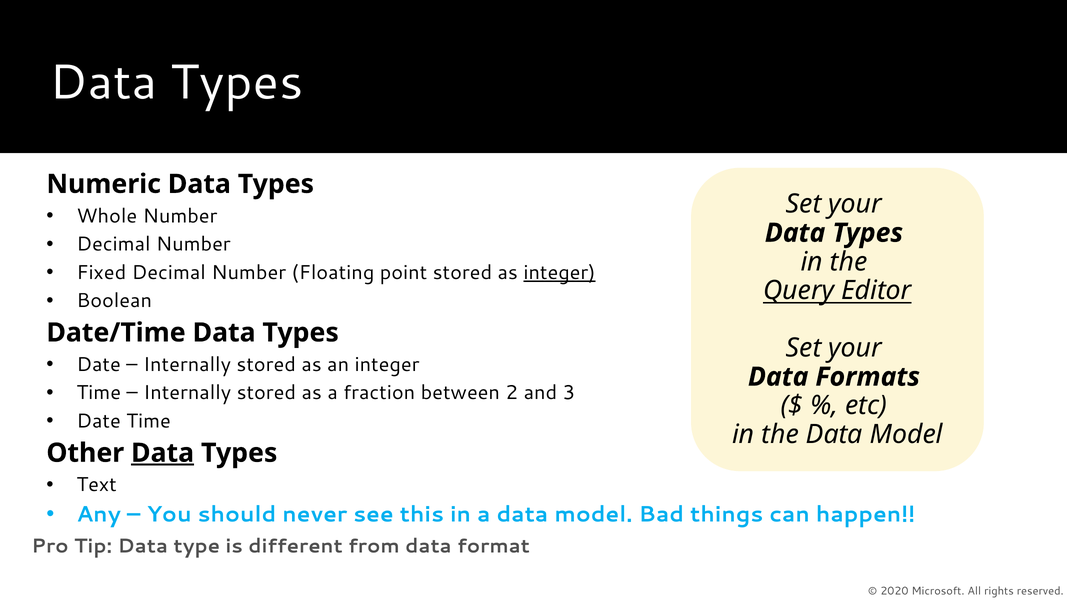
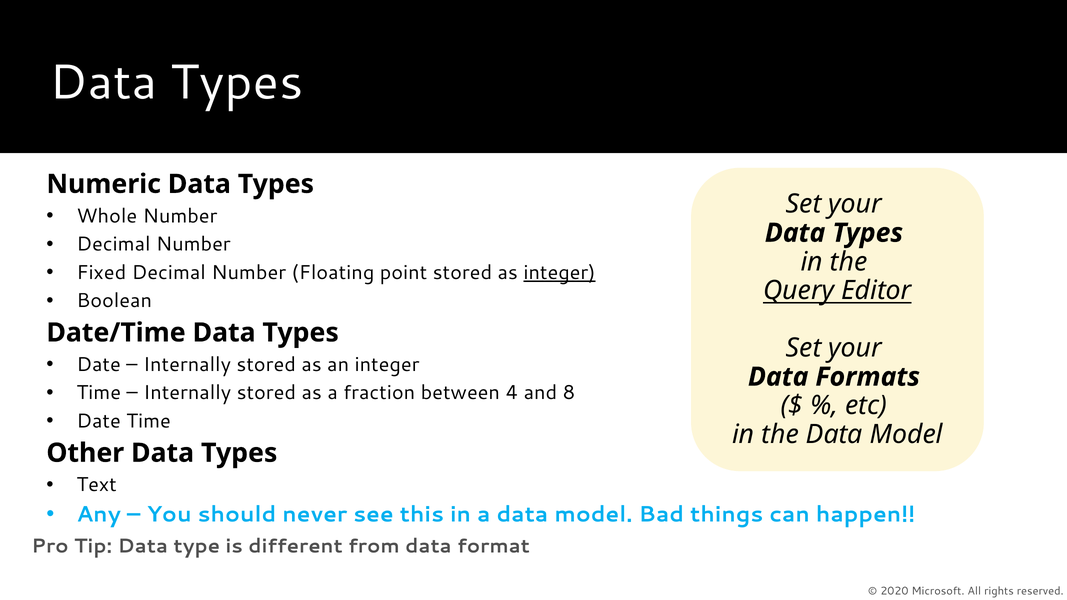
2: 2 -> 4 (512, 393)
3: 3 -> 8 (569, 393)
Data underline: present -> none (163, 453)
